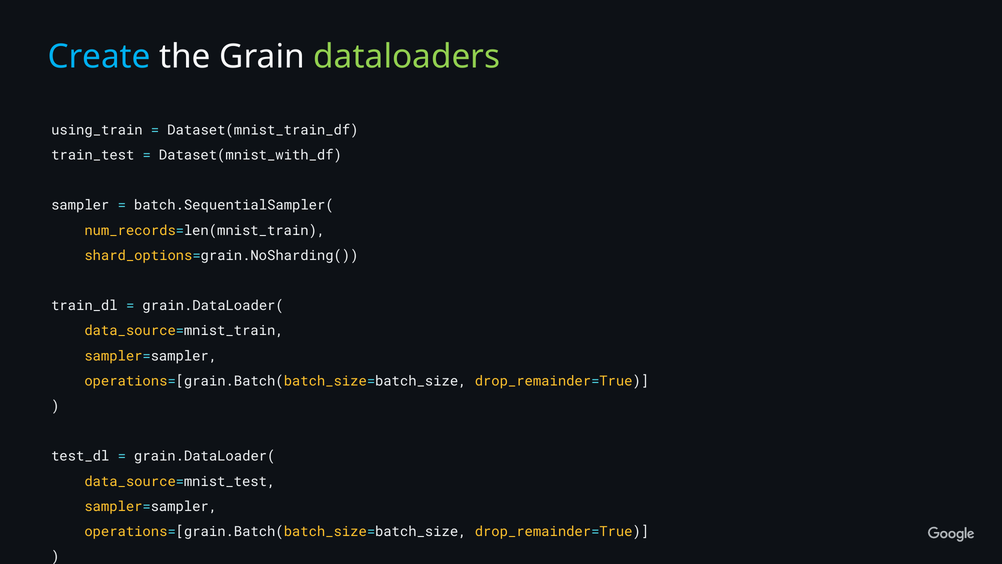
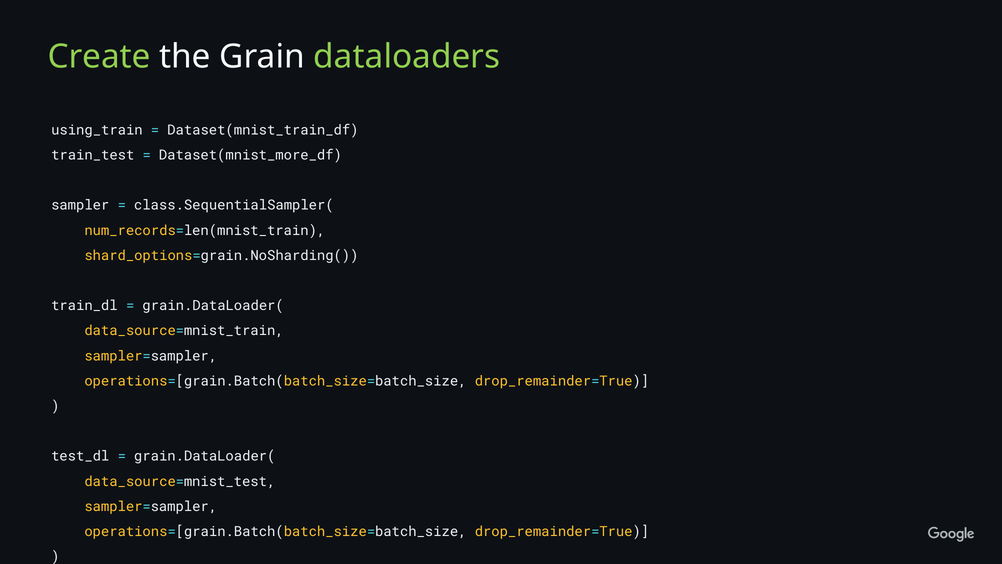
Create colour: light blue -> light green (99, 57)
Dataset(mnist_with_df: Dataset(mnist_with_df -> Dataset(mnist_more_df (250, 155)
batch.SequentialSampler(: batch.SequentialSampler( -> class.SequentialSampler( (234, 205)
